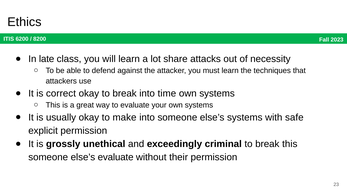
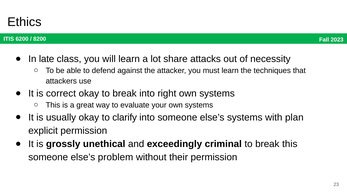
time: time -> right (167, 94)
make: make -> clarify (125, 117)
safe: safe -> plan (294, 117)
else’s evaluate: evaluate -> problem (116, 157)
